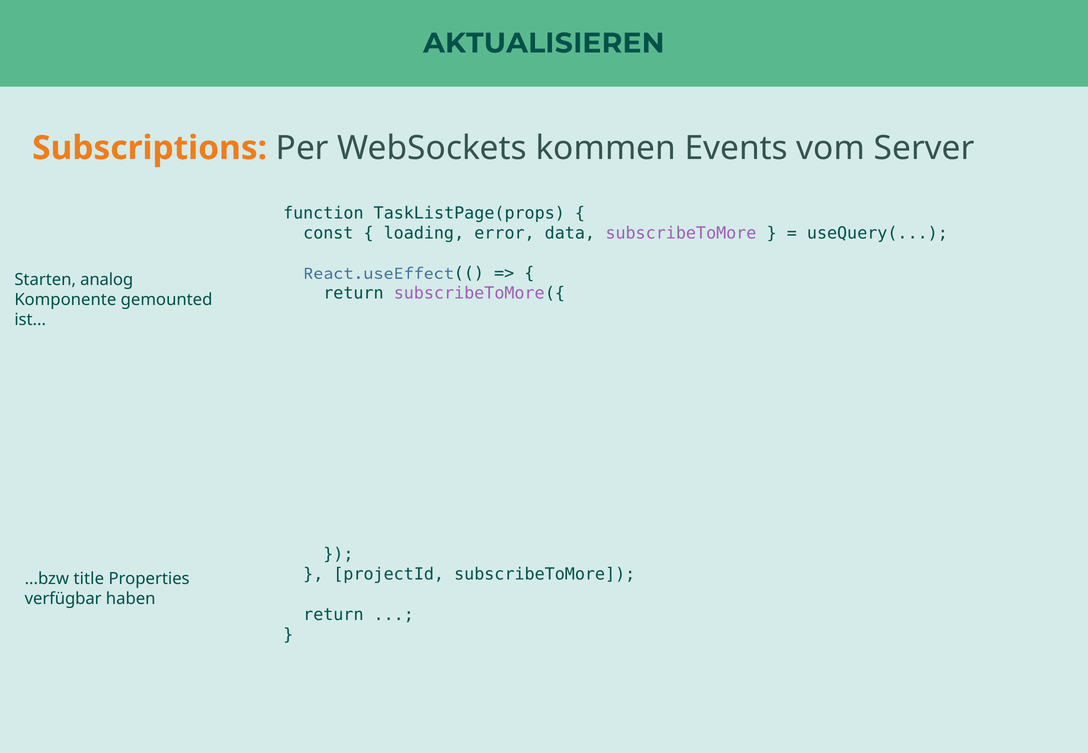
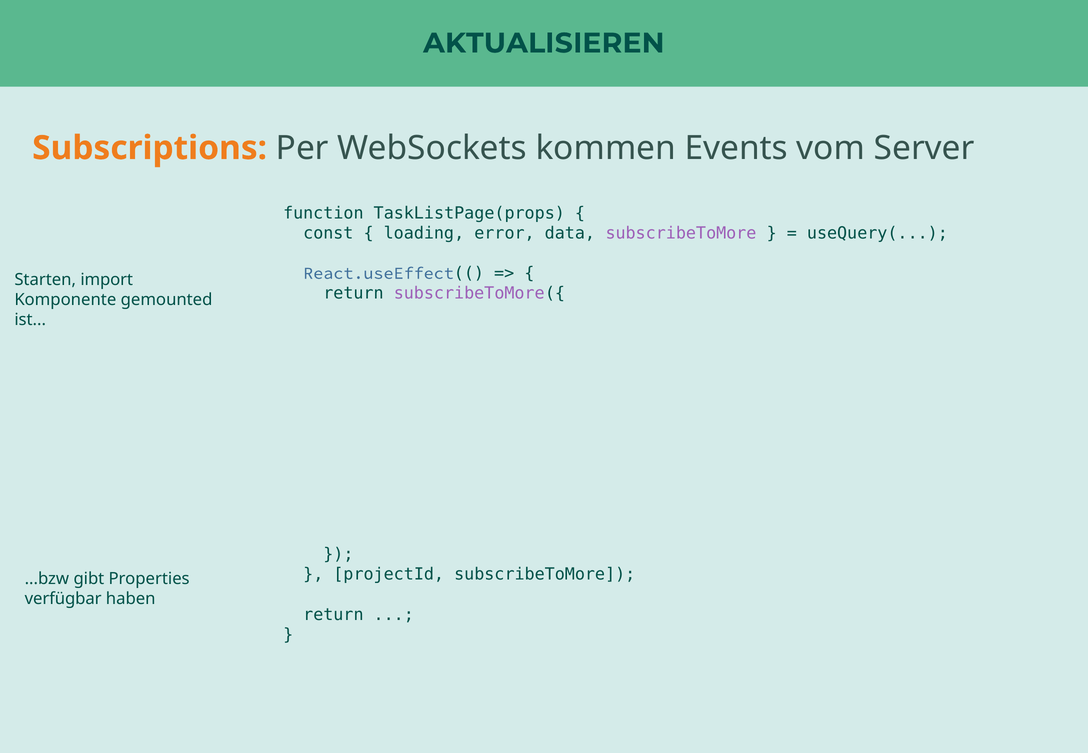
analog: analog -> import (107, 280)
title: title -> gibt (89, 579)
